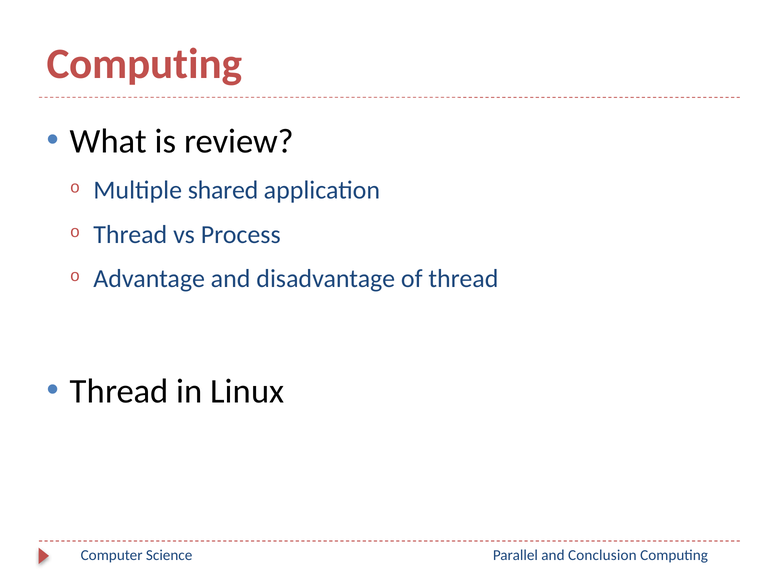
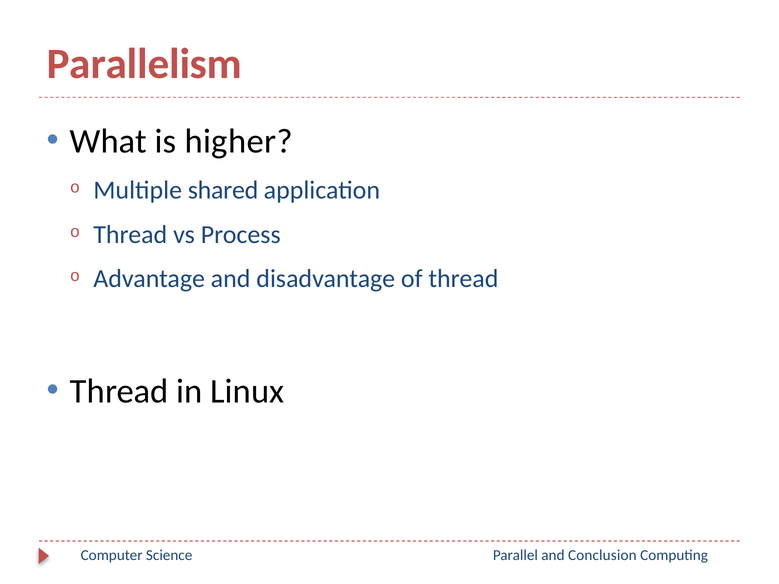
Computing: Computing -> Parallelism (144, 64)
review: review -> higher (239, 141)
